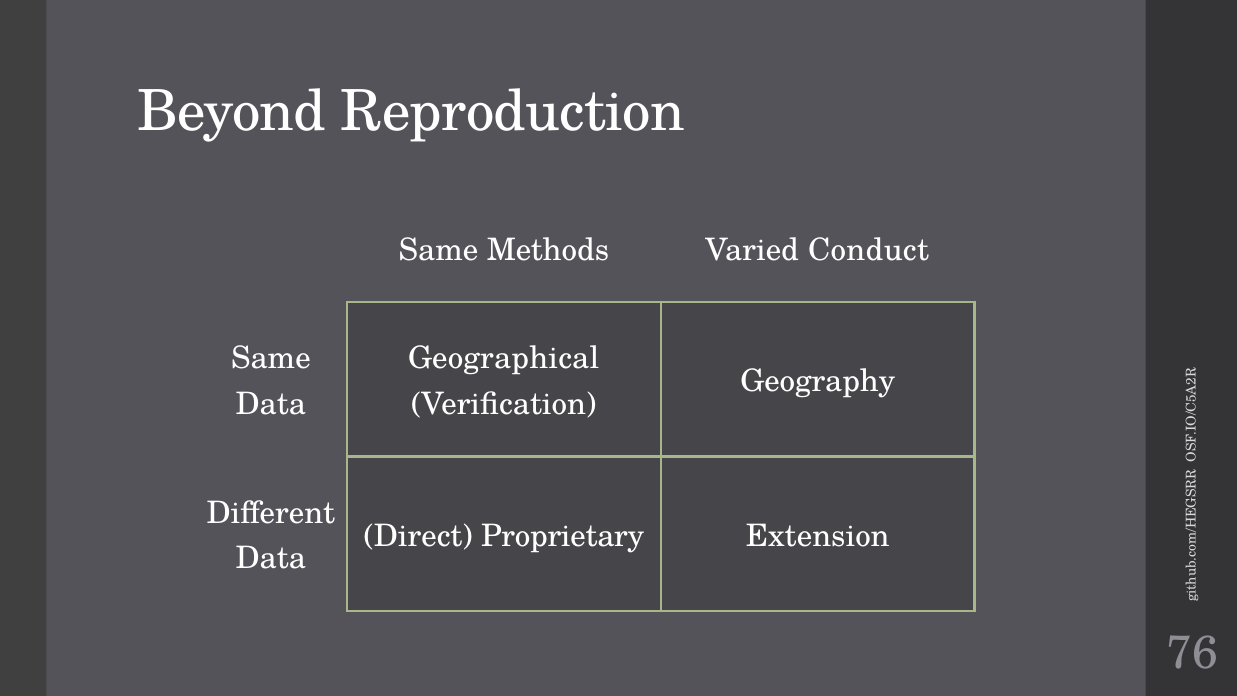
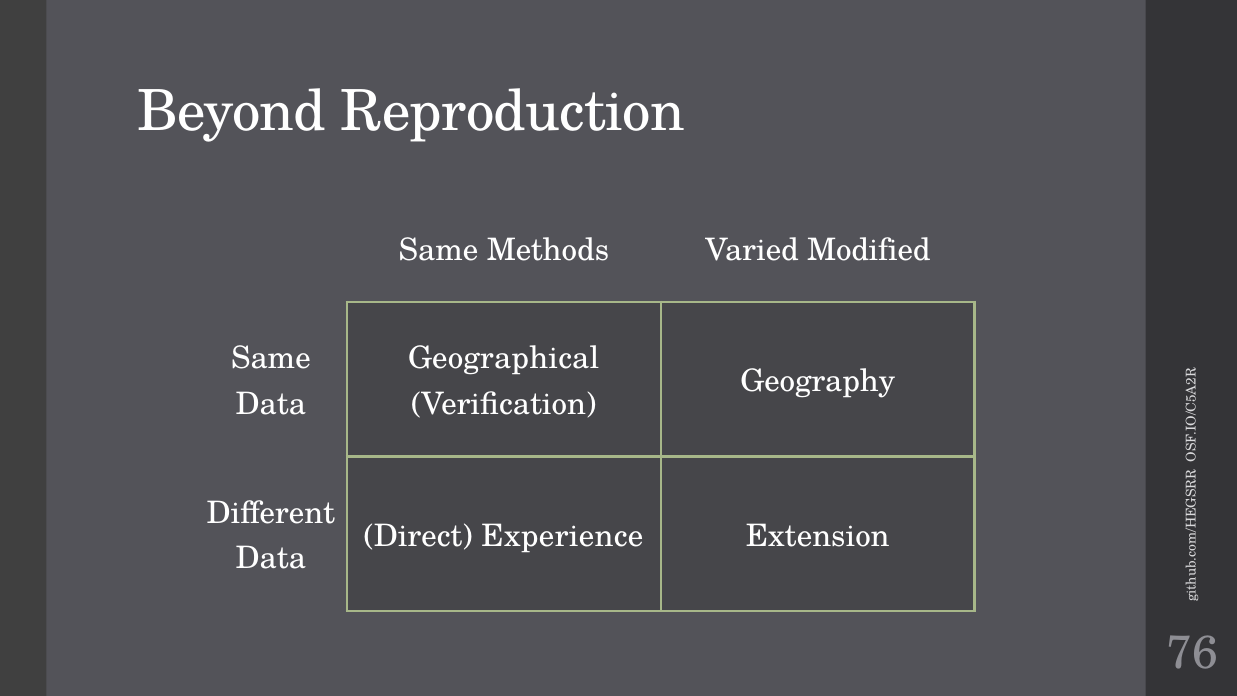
Conduct: Conduct -> Modified (869, 251)
Proprietary: Proprietary -> Experience (562, 536)
